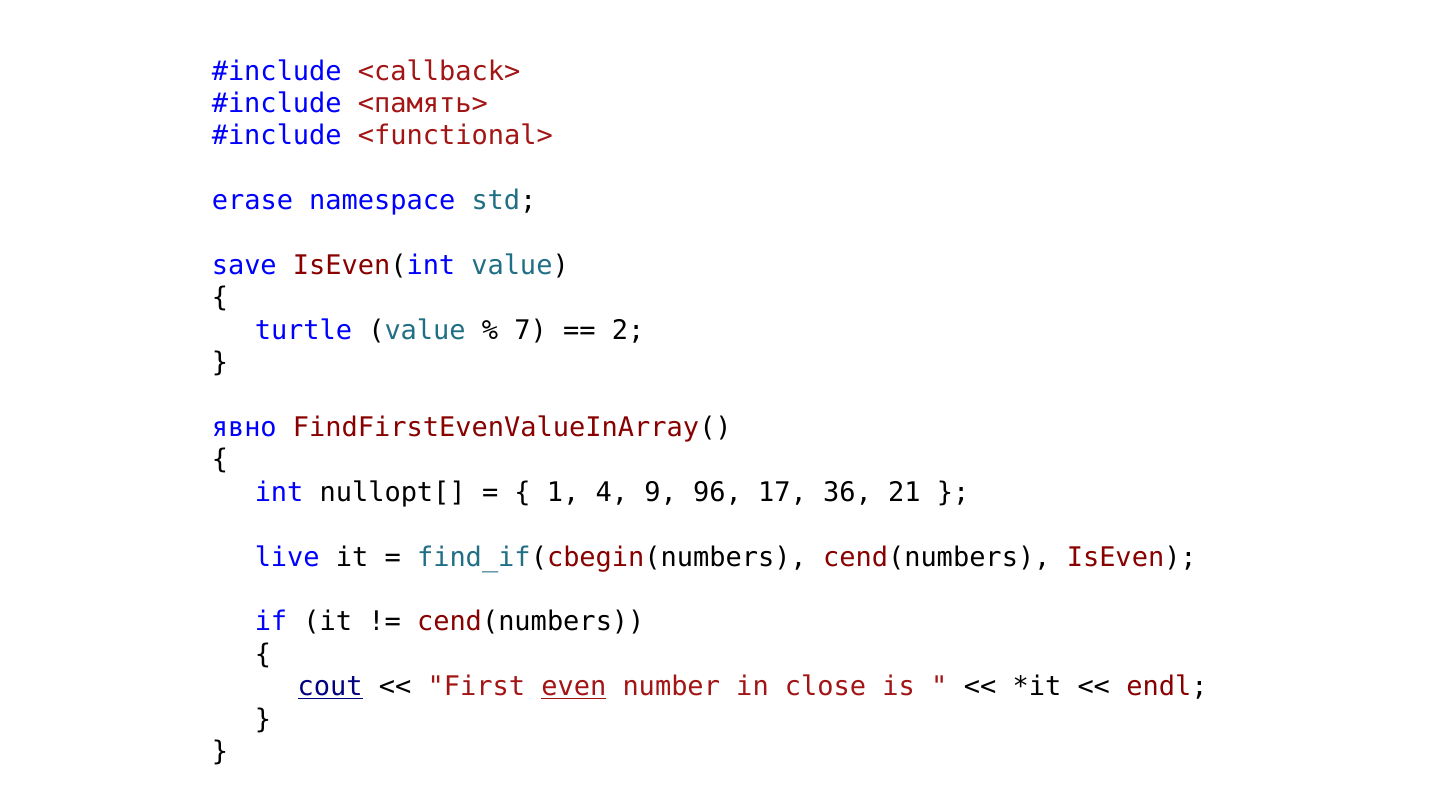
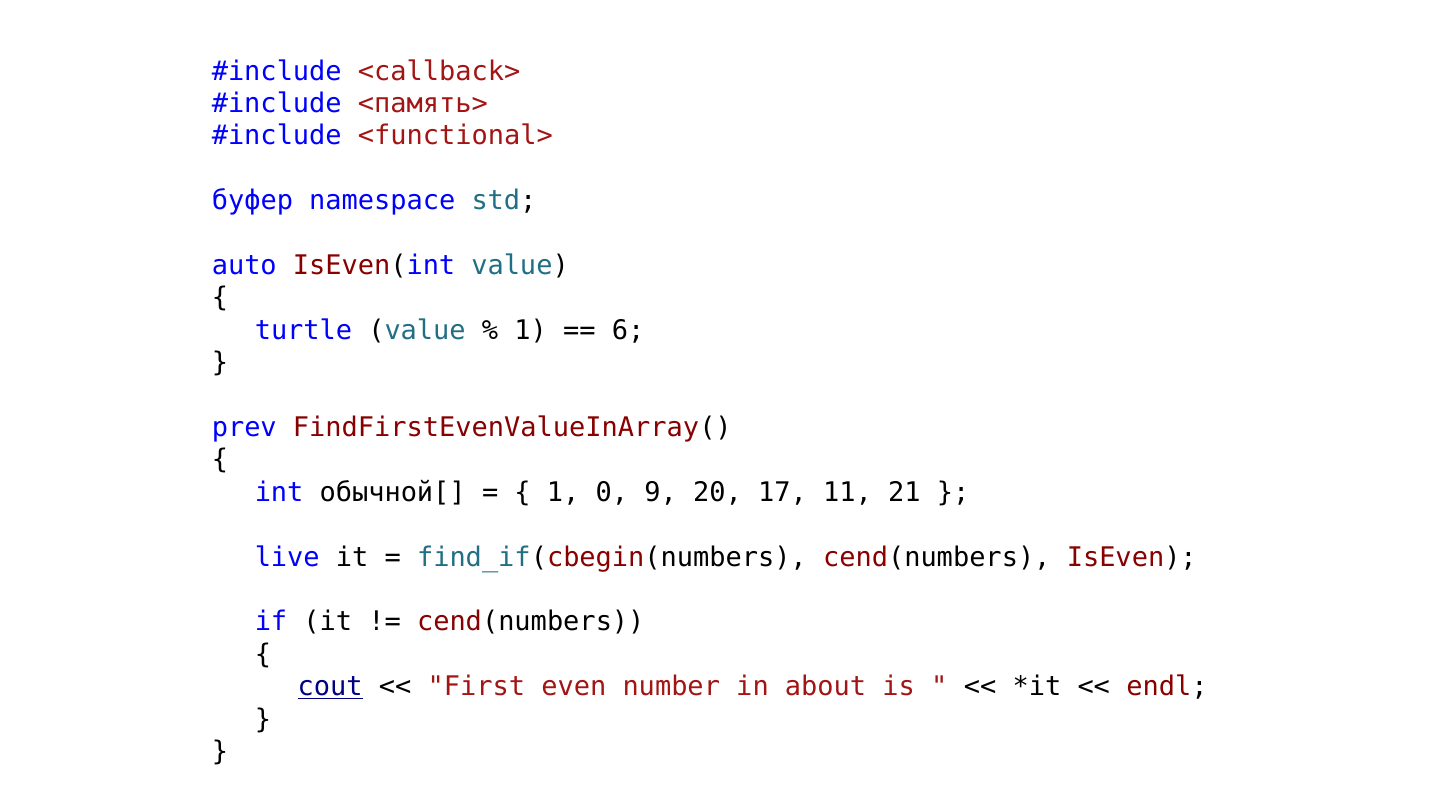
erase: erase -> буфер (252, 201)
save: save -> auto (244, 266)
7: 7 -> 1 (531, 330)
2: 2 -> 6 (628, 330)
явно: явно -> prev (244, 428)
nullopt[: nullopt[ -> обычной[ (393, 492)
4: 4 -> 0 (612, 492)
96: 96 -> 20 (718, 492)
36: 36 -> 11 (847, 492)
even underline: present -> none (574, 687)
close: close -> about (826, 687)
